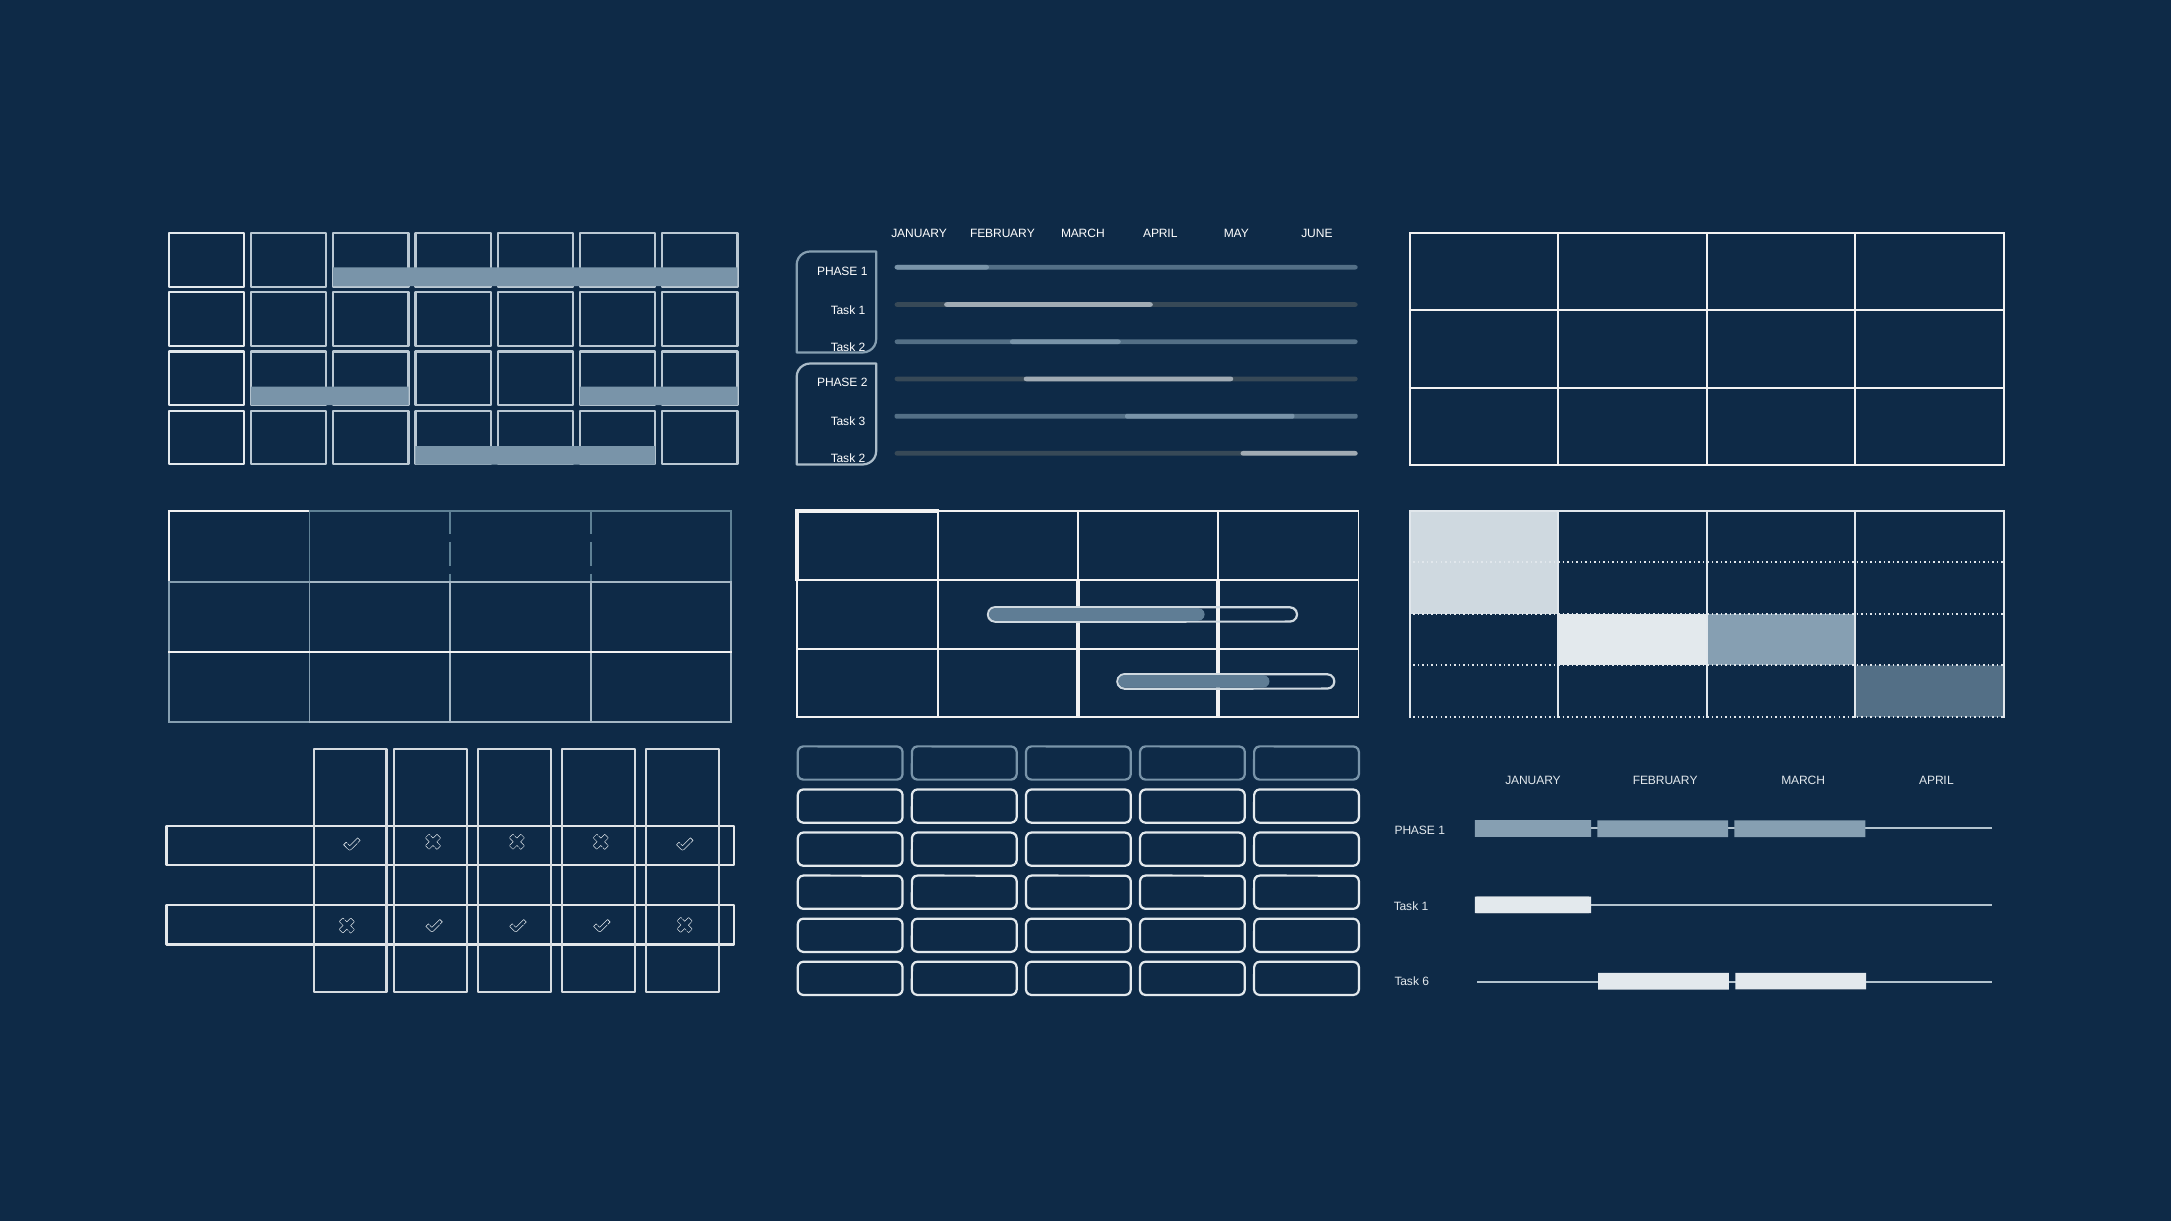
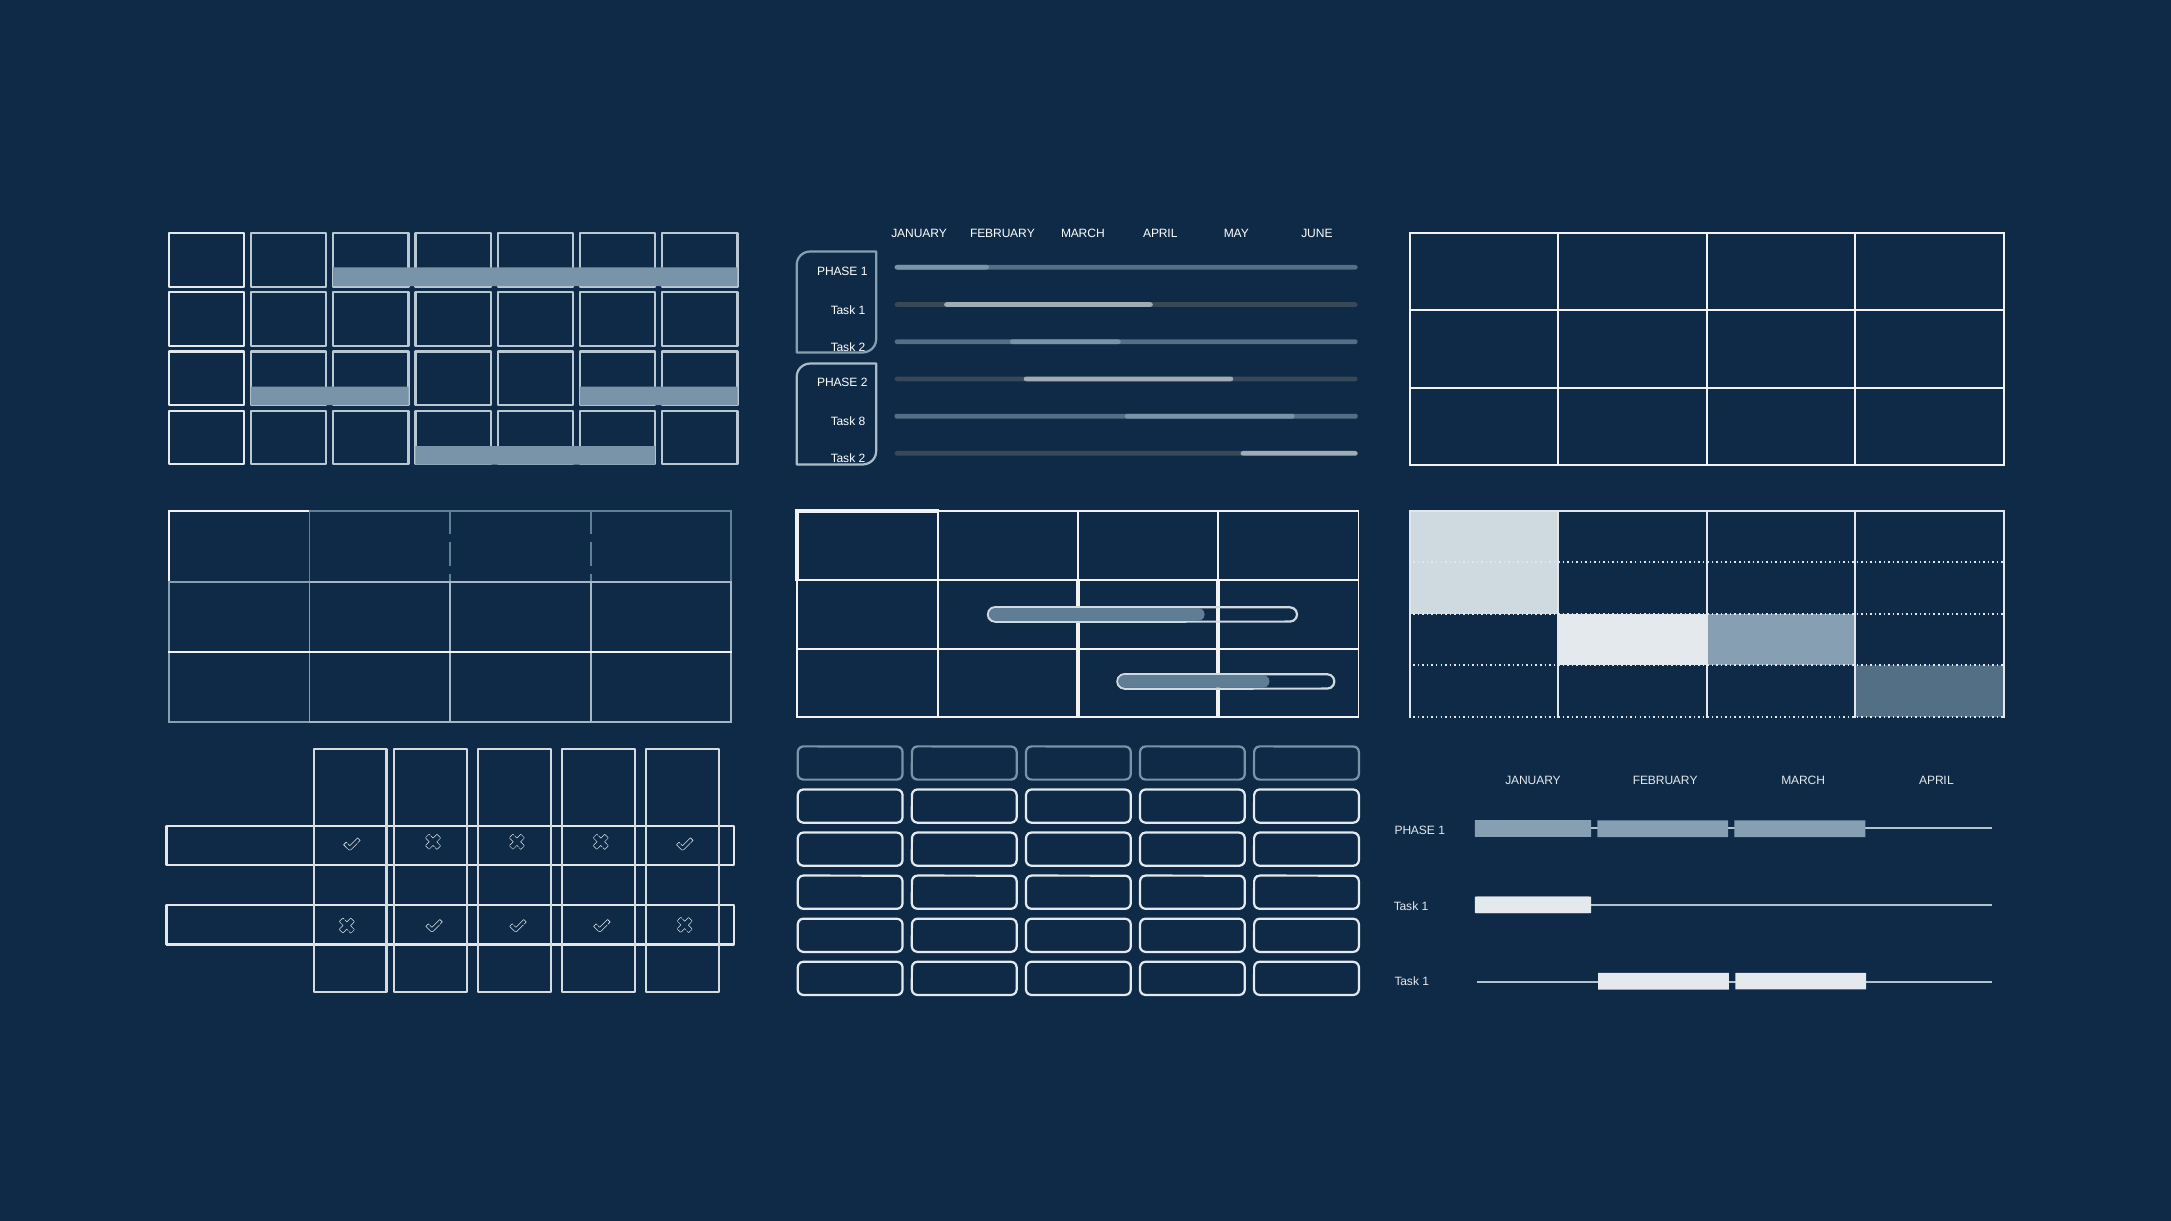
3: 3 -> 8 (862, 422)
6: 6 -> 1 (1426, 982)
